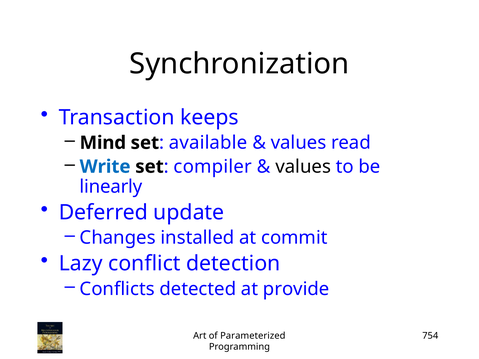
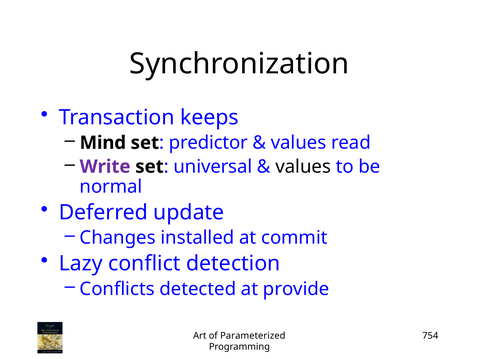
available: available -> predictor (208, 143)
Write colour: blue -> purple (105, 167)
compiler: compiler -> universal (213, 167)
linearly: linearly -> normal (111, 187)
